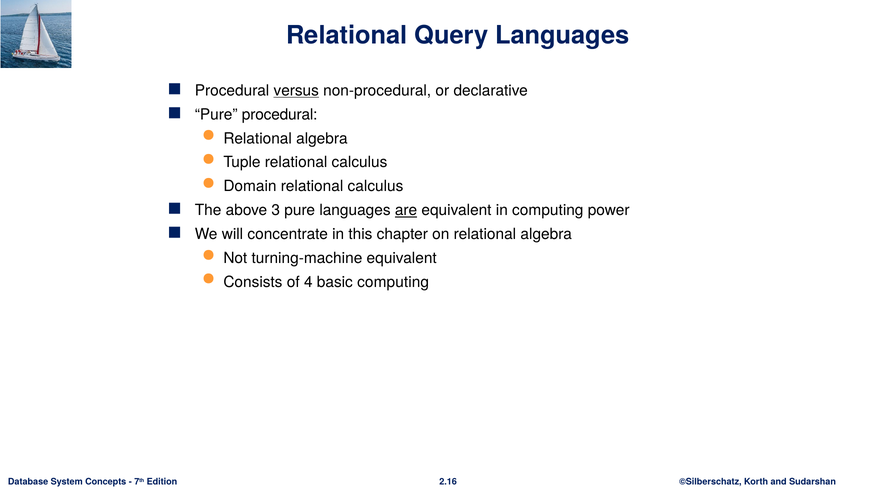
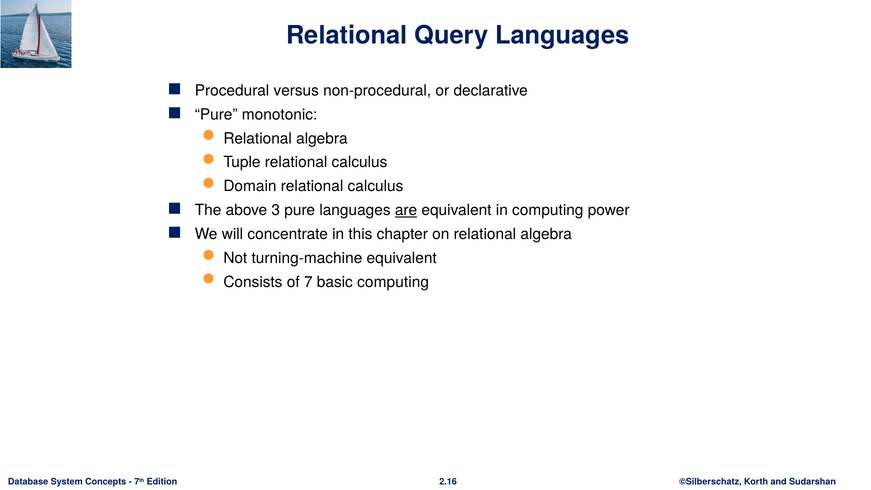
versus underline: present -> none (296, 91)
Pure procedural: procedural -> monotonic (280, 115)
4: 4 -> 7 (308, 282)
